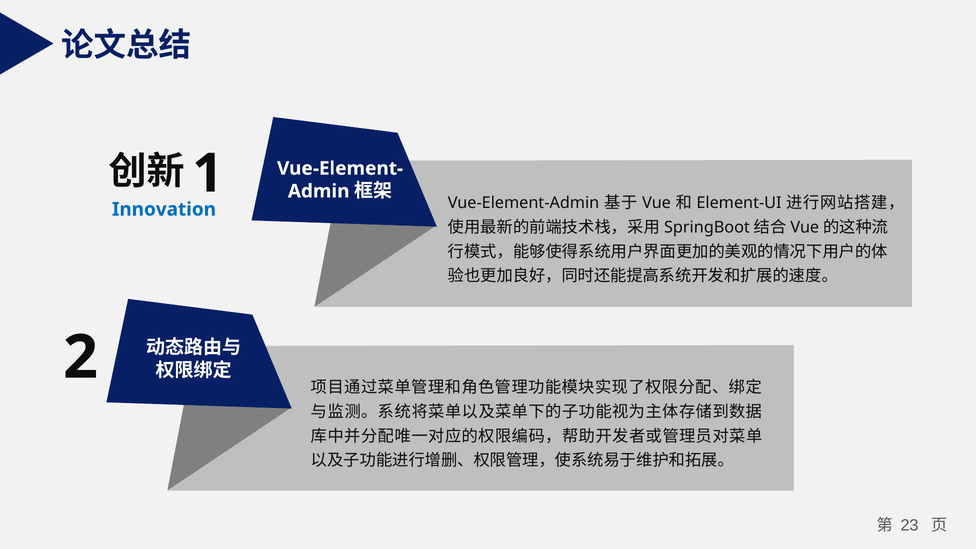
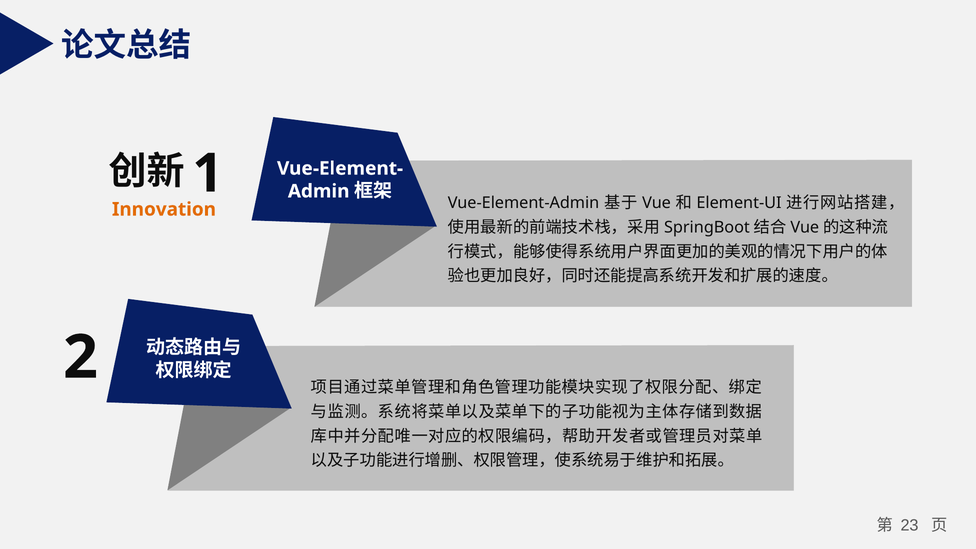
Innovation colour: blue -> orange (164, 209)
